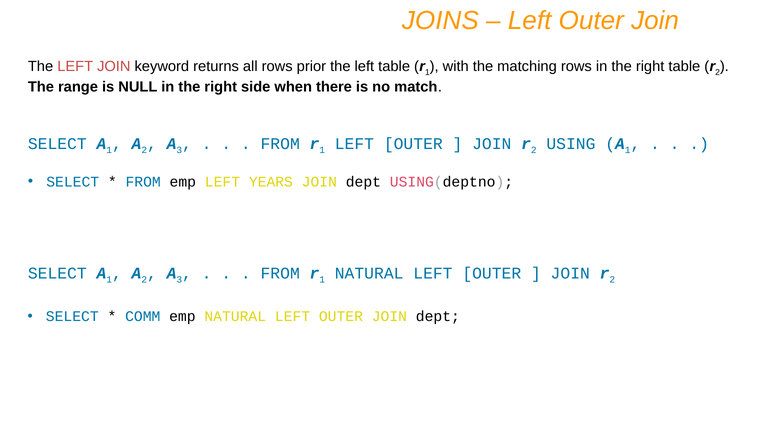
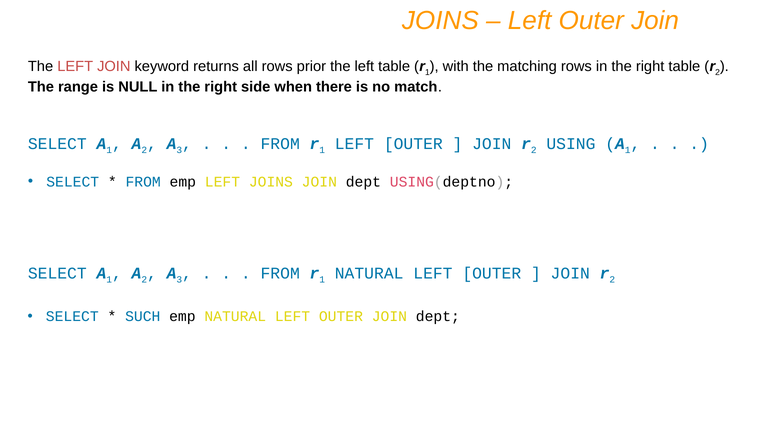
LEFT YEARS: YEARS -> JOINS (271, 181)
COMM: COMM -> SUCH (143, 316)
